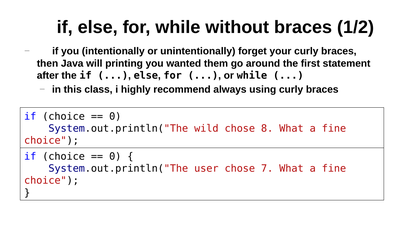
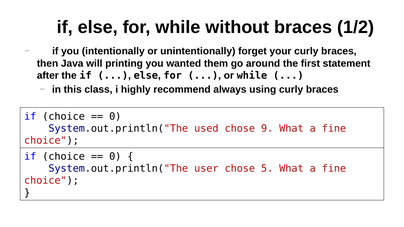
wild: wild -> used (206, 129)
8: 8 -> 9 (267, 129)
7: 7 -> 5 (267, 169)
